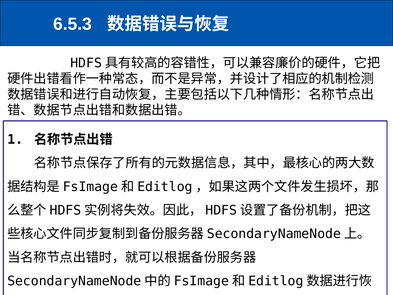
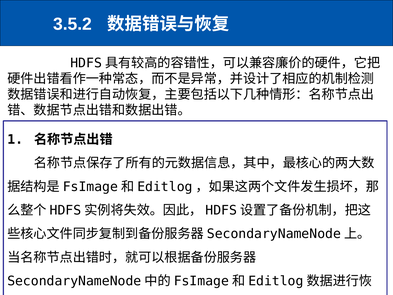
6.5.3: 6.5.3 -> 3.5.2 (72, 24)
